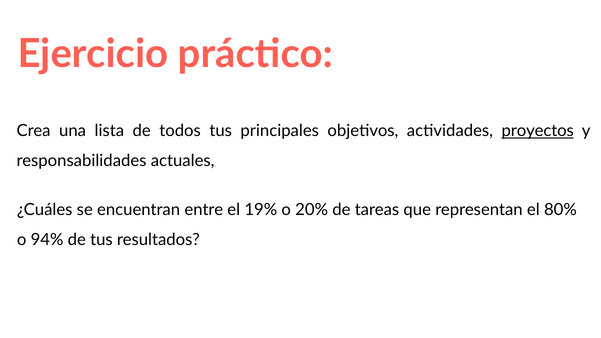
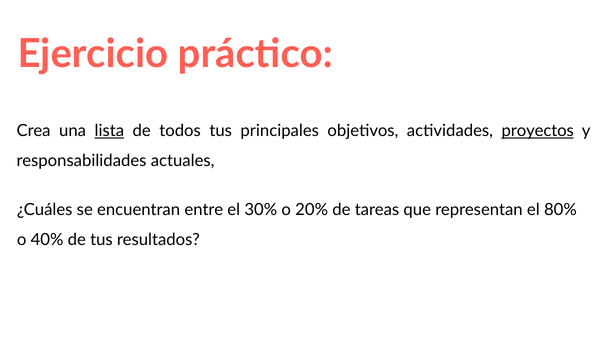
lista underline: none -> present (109, 131)
19%: 19% -> 30% (261, 210)
94%: 94% -> 40% (47, 240)
